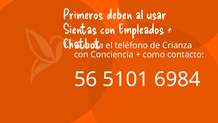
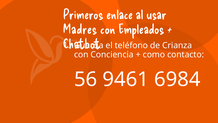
deben: deben -> enlace (120, 15)
Sientas: Sientas -> Madres (80, 29)
5101: 5101 -> 9461 (126, 79)
